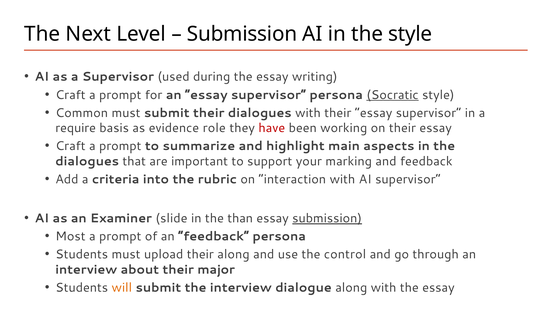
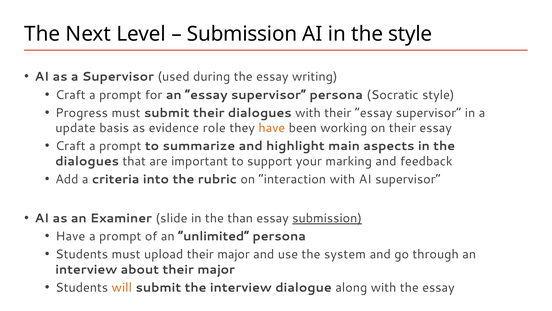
Socratic underline: present -> none (393, 95)
Common: Common -> Progress (82, 113)
require: require -> update (76, 128)
have colour: red -> orange (272, 128)
Most: Most -> Have (70, 236)
an feedback: feedback -> unlimited (214, 236)
upload their along: along -> major (234, 254)
control: control -> system (345, 254)
